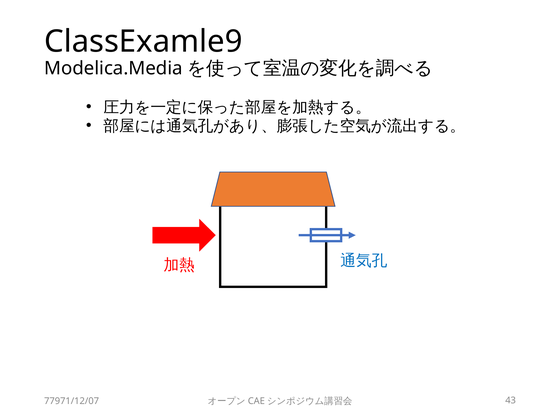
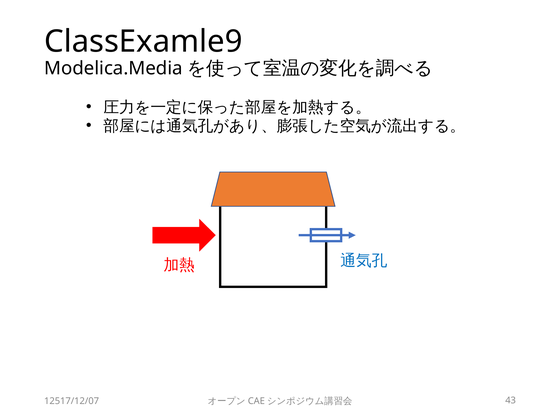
77971/12/07: 77971/12/07 -> 12517/12/07 (72, 401)
